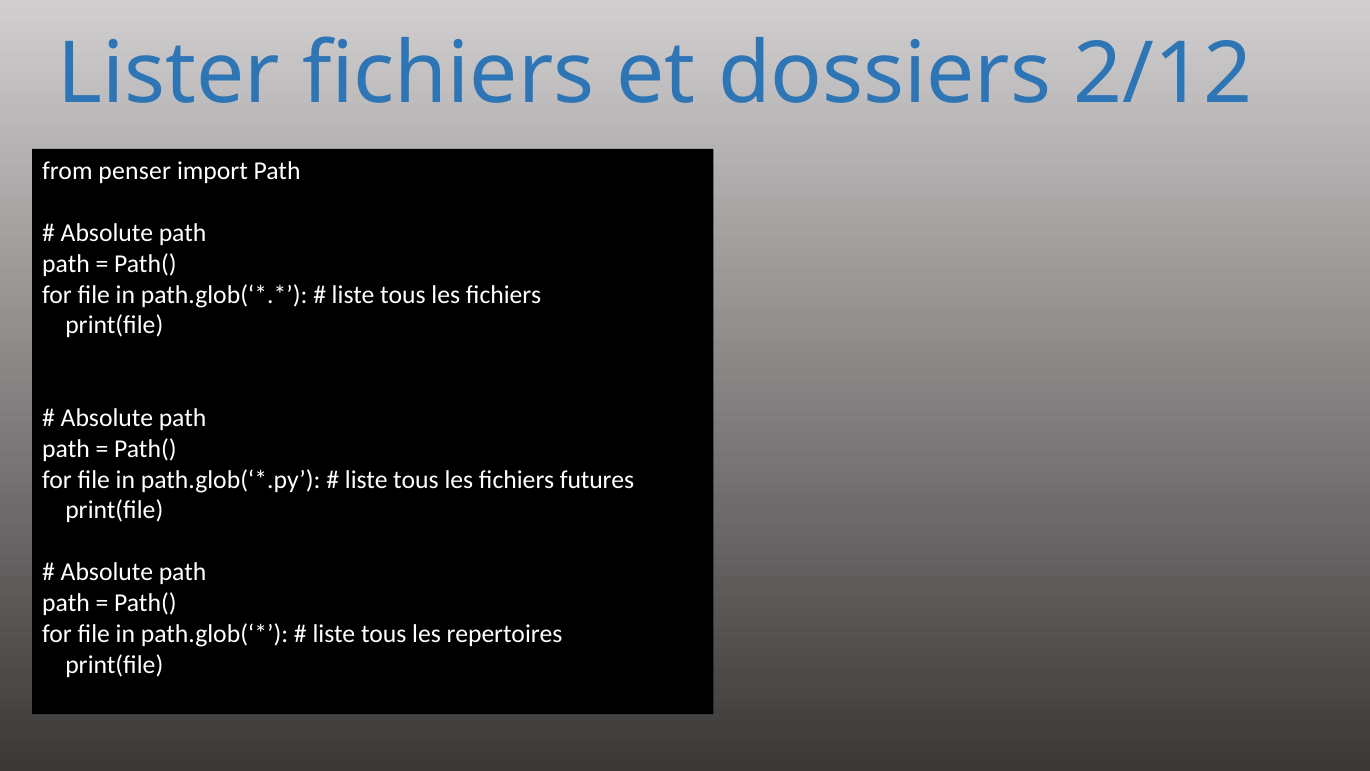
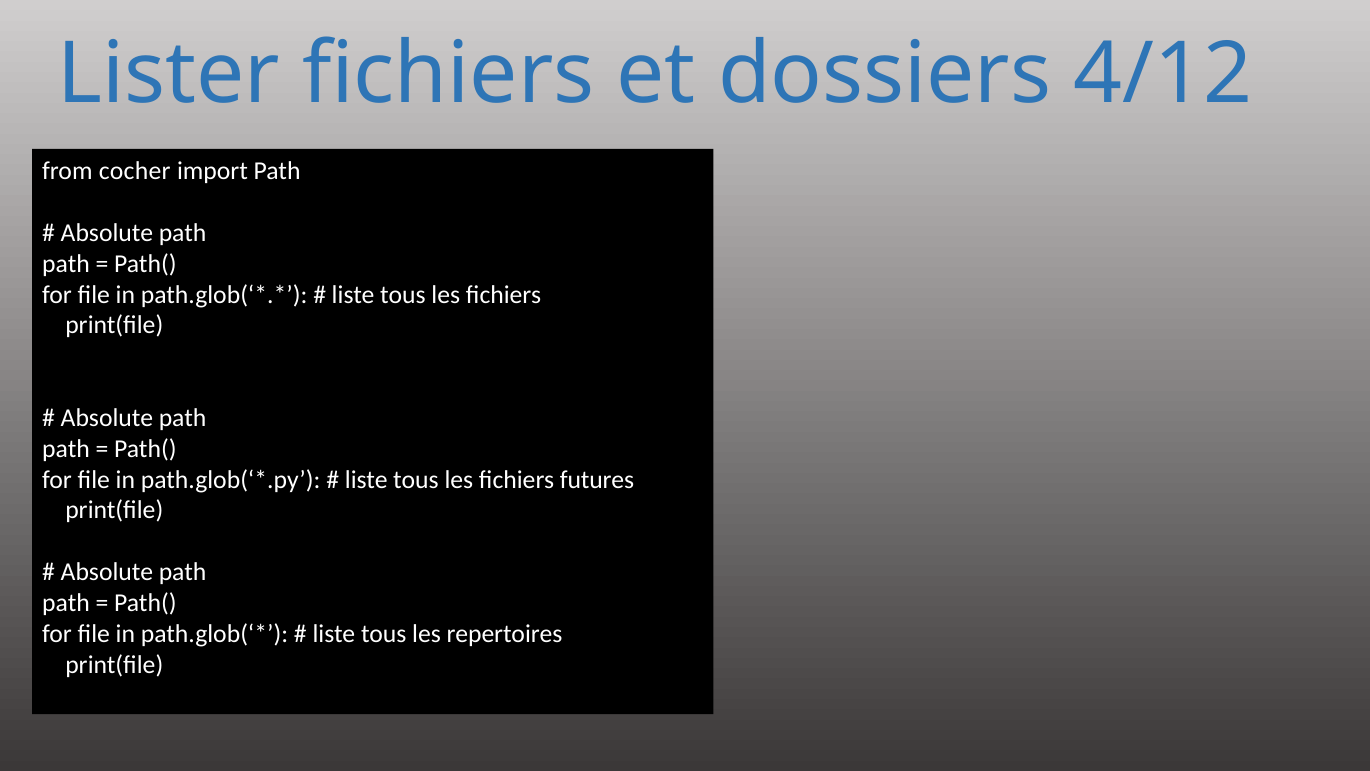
2/12: 2/12 -> 4/12 (1163, 74)
penser: penser -> cocher (135, 171)
